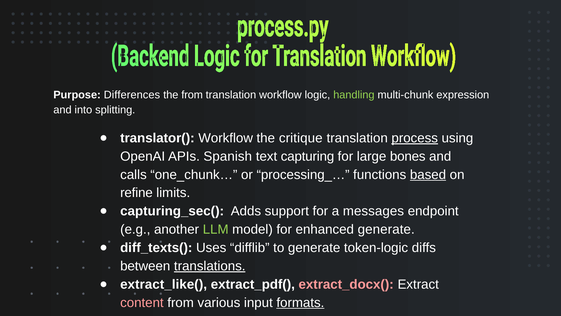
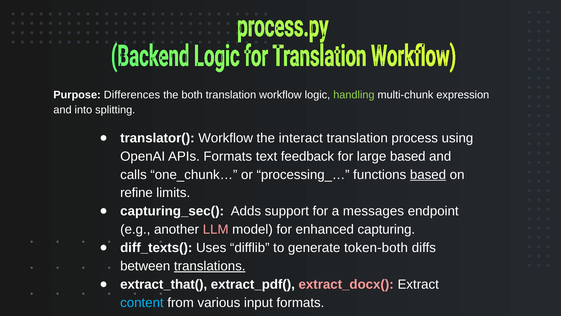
the from: from -> both (192, 95)
critique: critique -> interact (301, 138)
process underline: present -> none (415, 138)
APIs Spanish: Spanish -> Formats (228, 156)
capturing: capturing -> feedback (307, 156)
large bones: bones -> based (408, 156)
LLM colour: light green -> pink (216, 229)
enhanced generate: generate -> capturing (386, 229)
token-logic: token-logic -> token-both (376, 247)
extract_like(: extract_like( -> extract_that( (164, 284)
content colour: pink -> light blue (142, 302)
formats underline: present -> none (300, 302)
